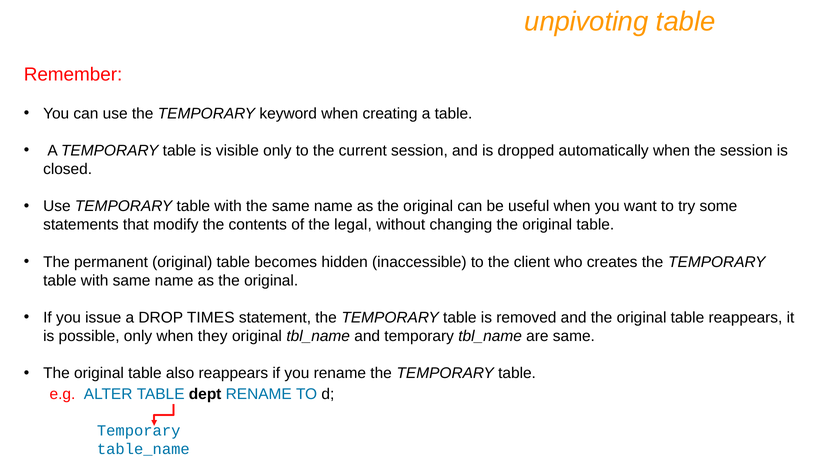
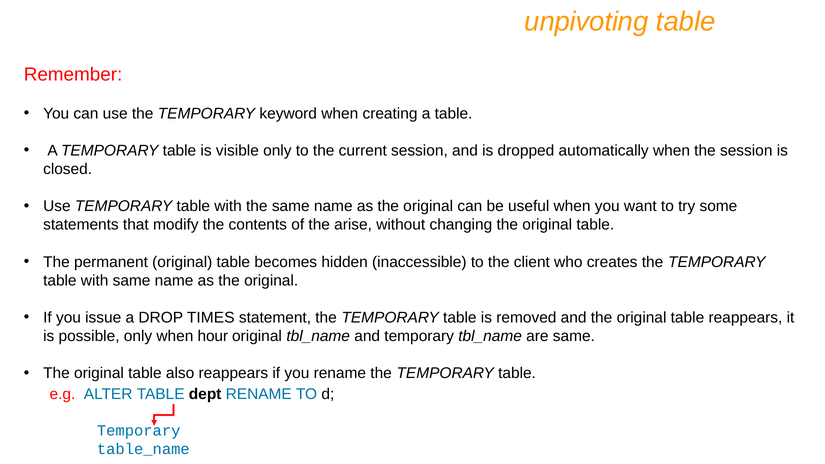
legal: legal -> arise (353, 225)
they: they -> hour (213, 336)
